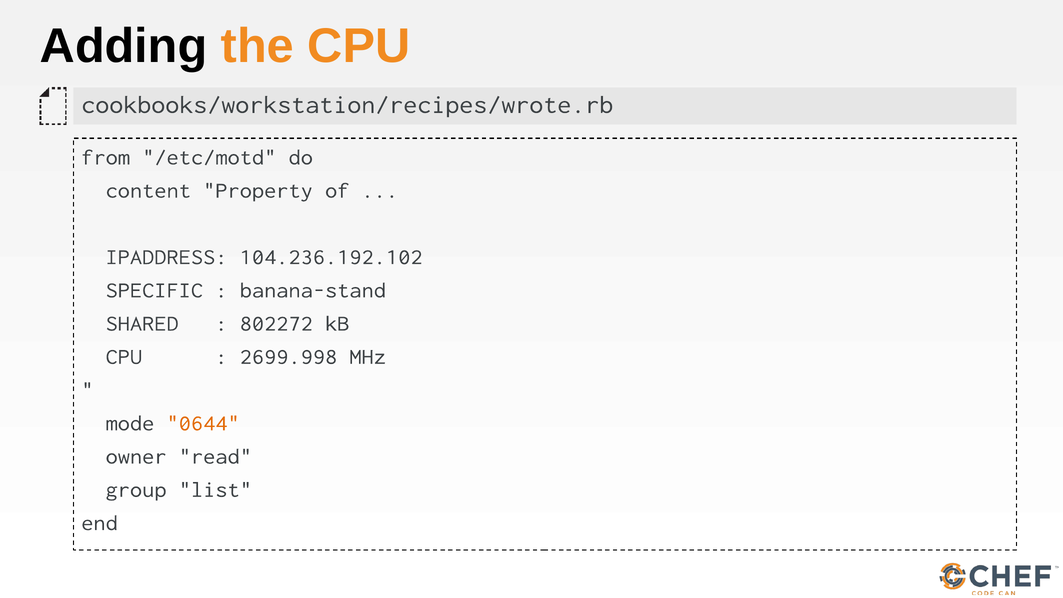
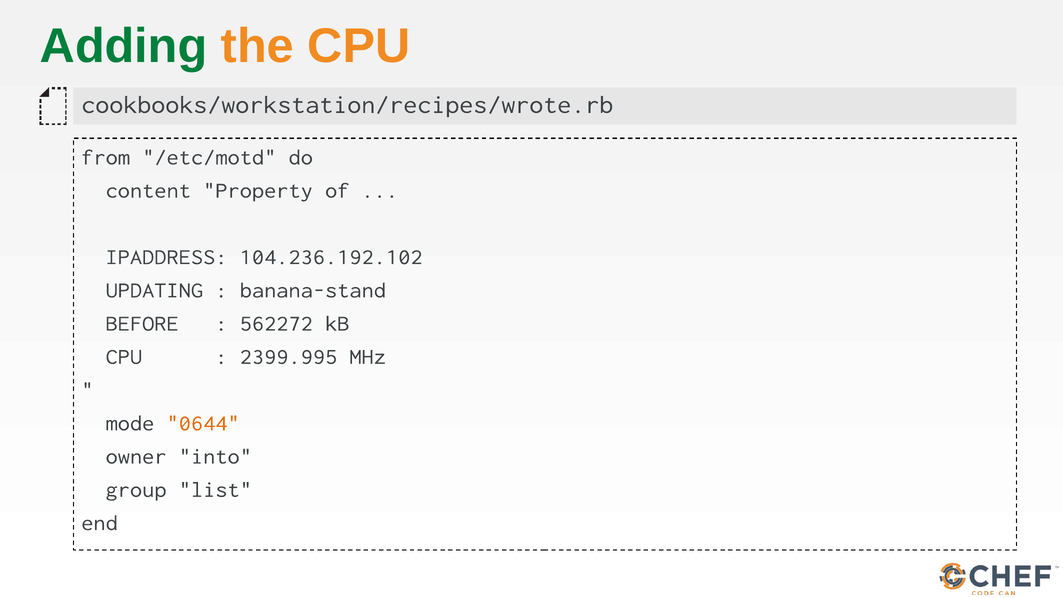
Adding colour: black -> green (124, 46)
SPECIFIC: SPECIFIC -> UPDATING (154, 290)
SHARED: SHARED -> BEFORE (142, 323)
802272: 802272 -> 562272 (276, 323)
2699.998: 2699.998 -> 2399.995 (289, 356)
read: read -> into (215, 456)
